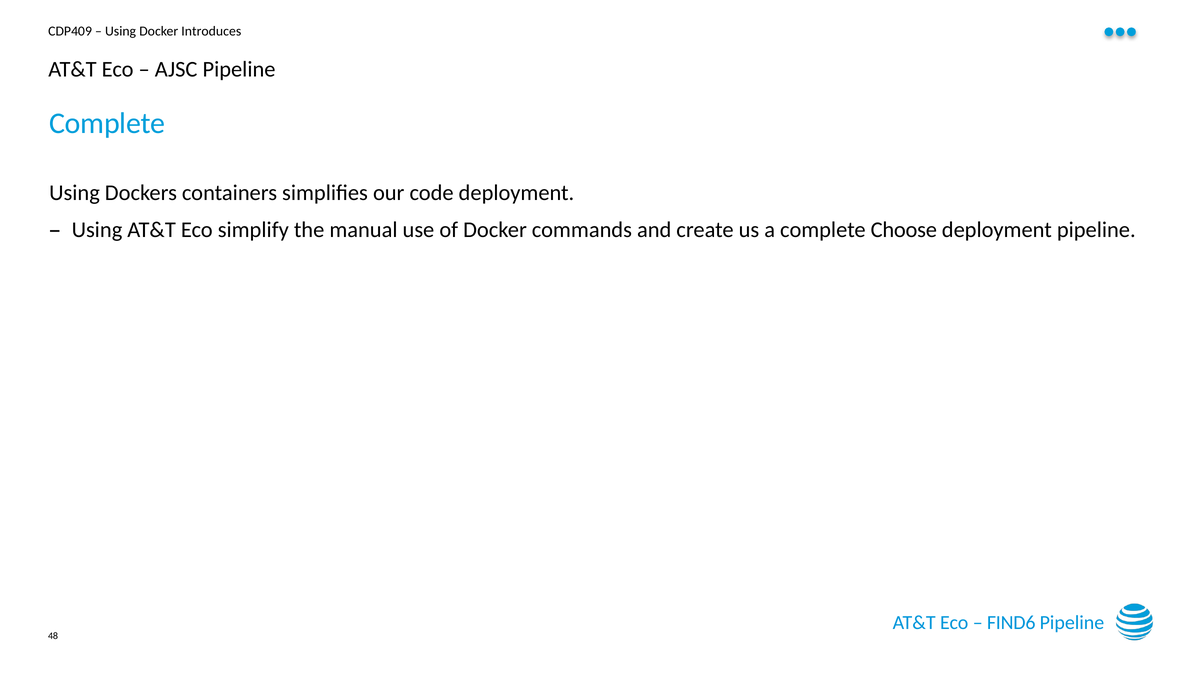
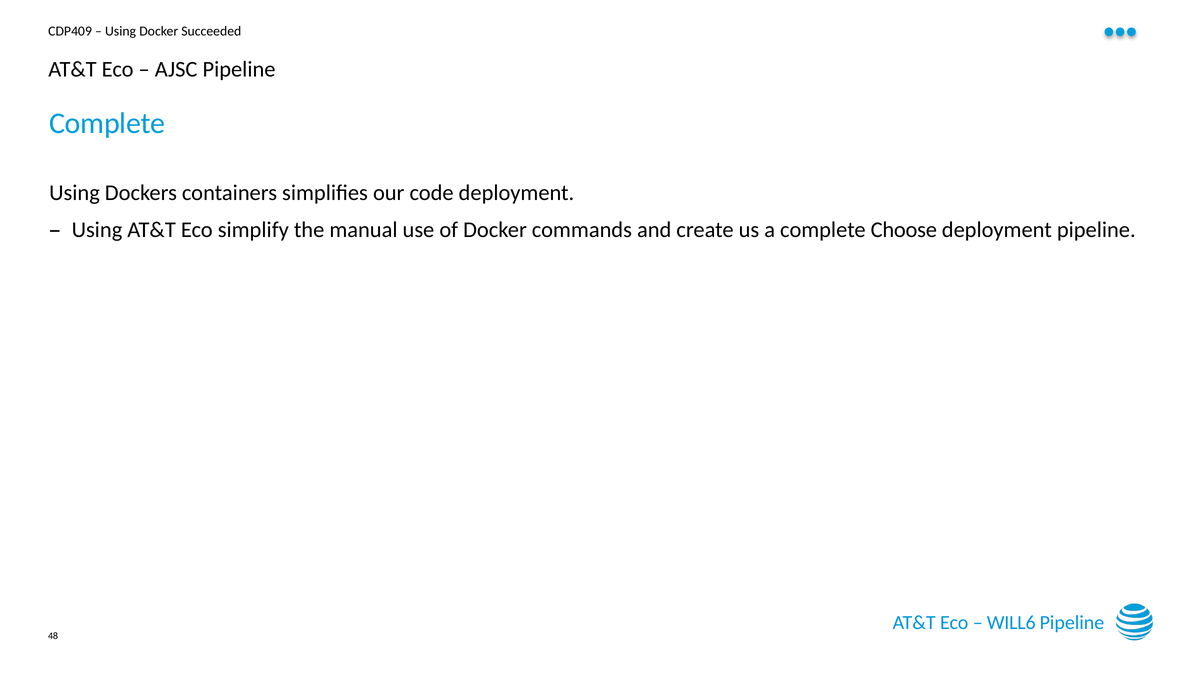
Introduces: Introduces -> Succeeded (211, 31)
FIND6: FIND6 -> WILL6 (1011, 623)
